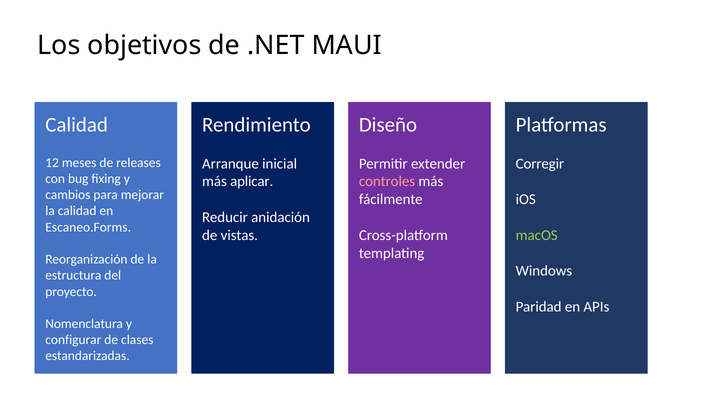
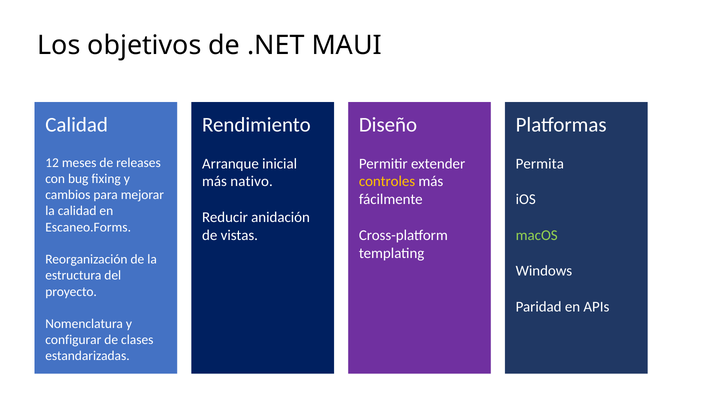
Corregir: Corregir -> Permita (540, 164)
aplicar: aplicar -> nativo (252, 181)
controles colour: pink -> yellow (387, 181)
